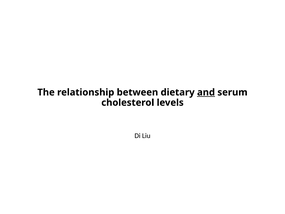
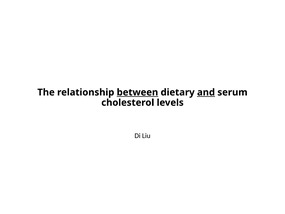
between underline: none -> present (137, 92)
